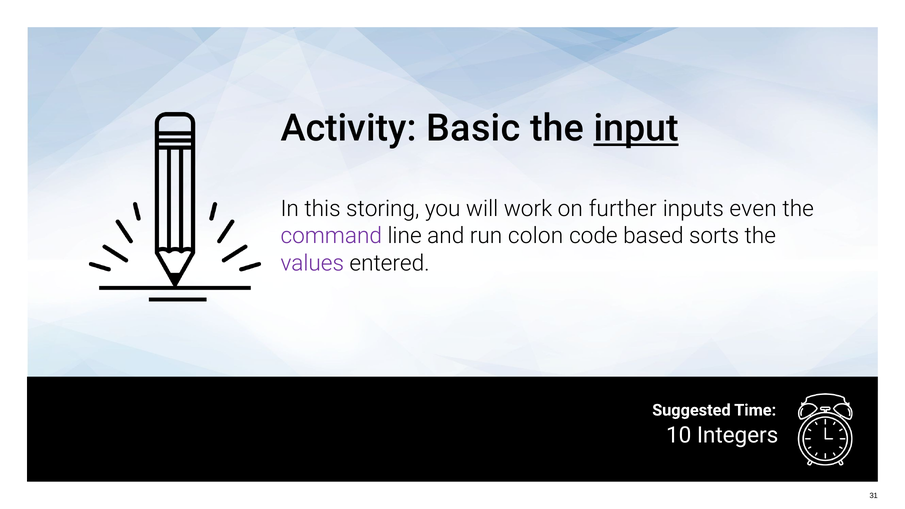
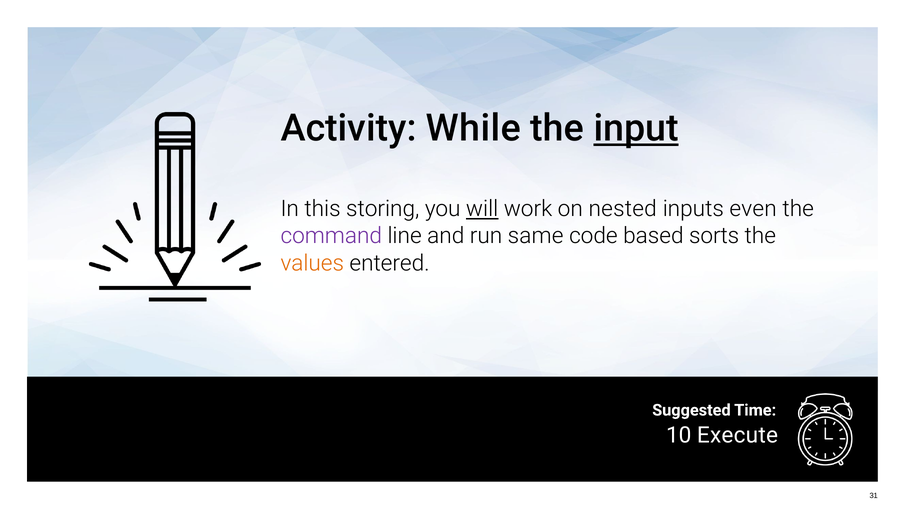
Basic: Basic -> While (473, 128)
will underline: none -> present (482, 209)
further: further -> nested (623, 209)
colon: colon -> same (536, 236)
values colour: purple -> orange (312, 263)
Integers: Integers -> Execute (737, 435)
